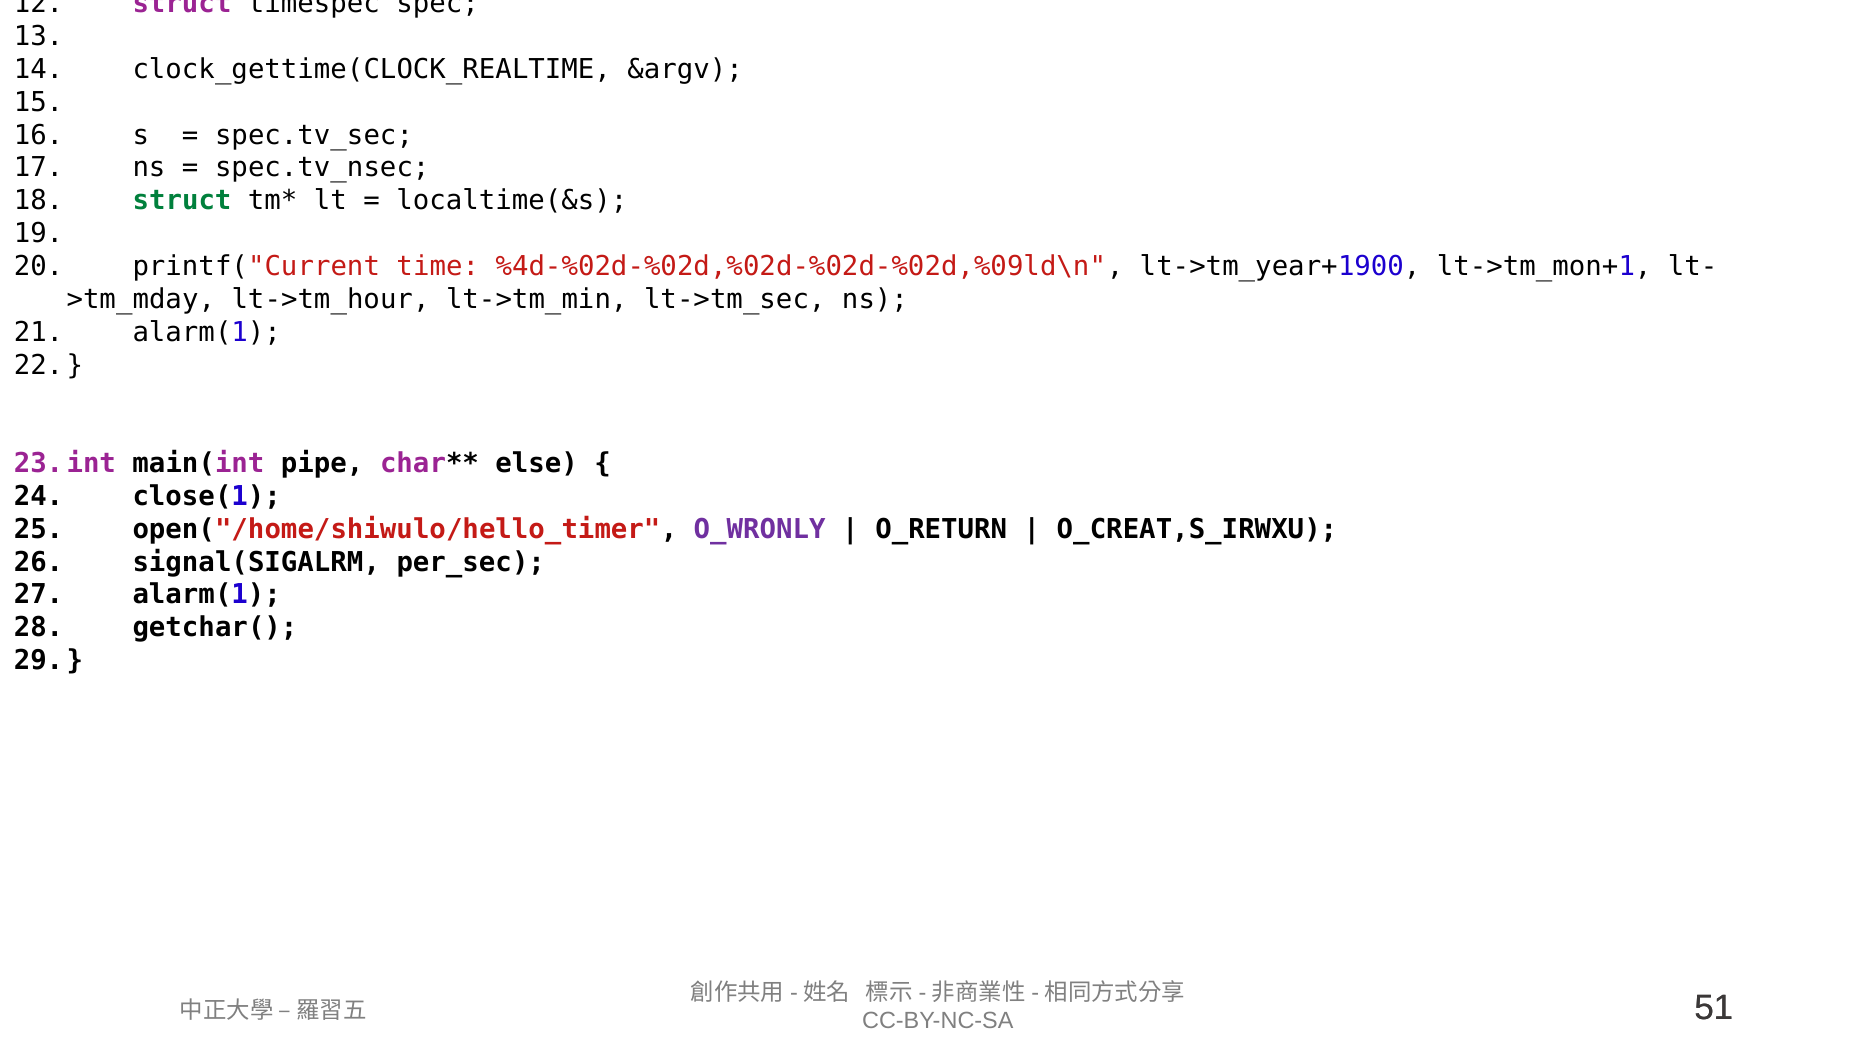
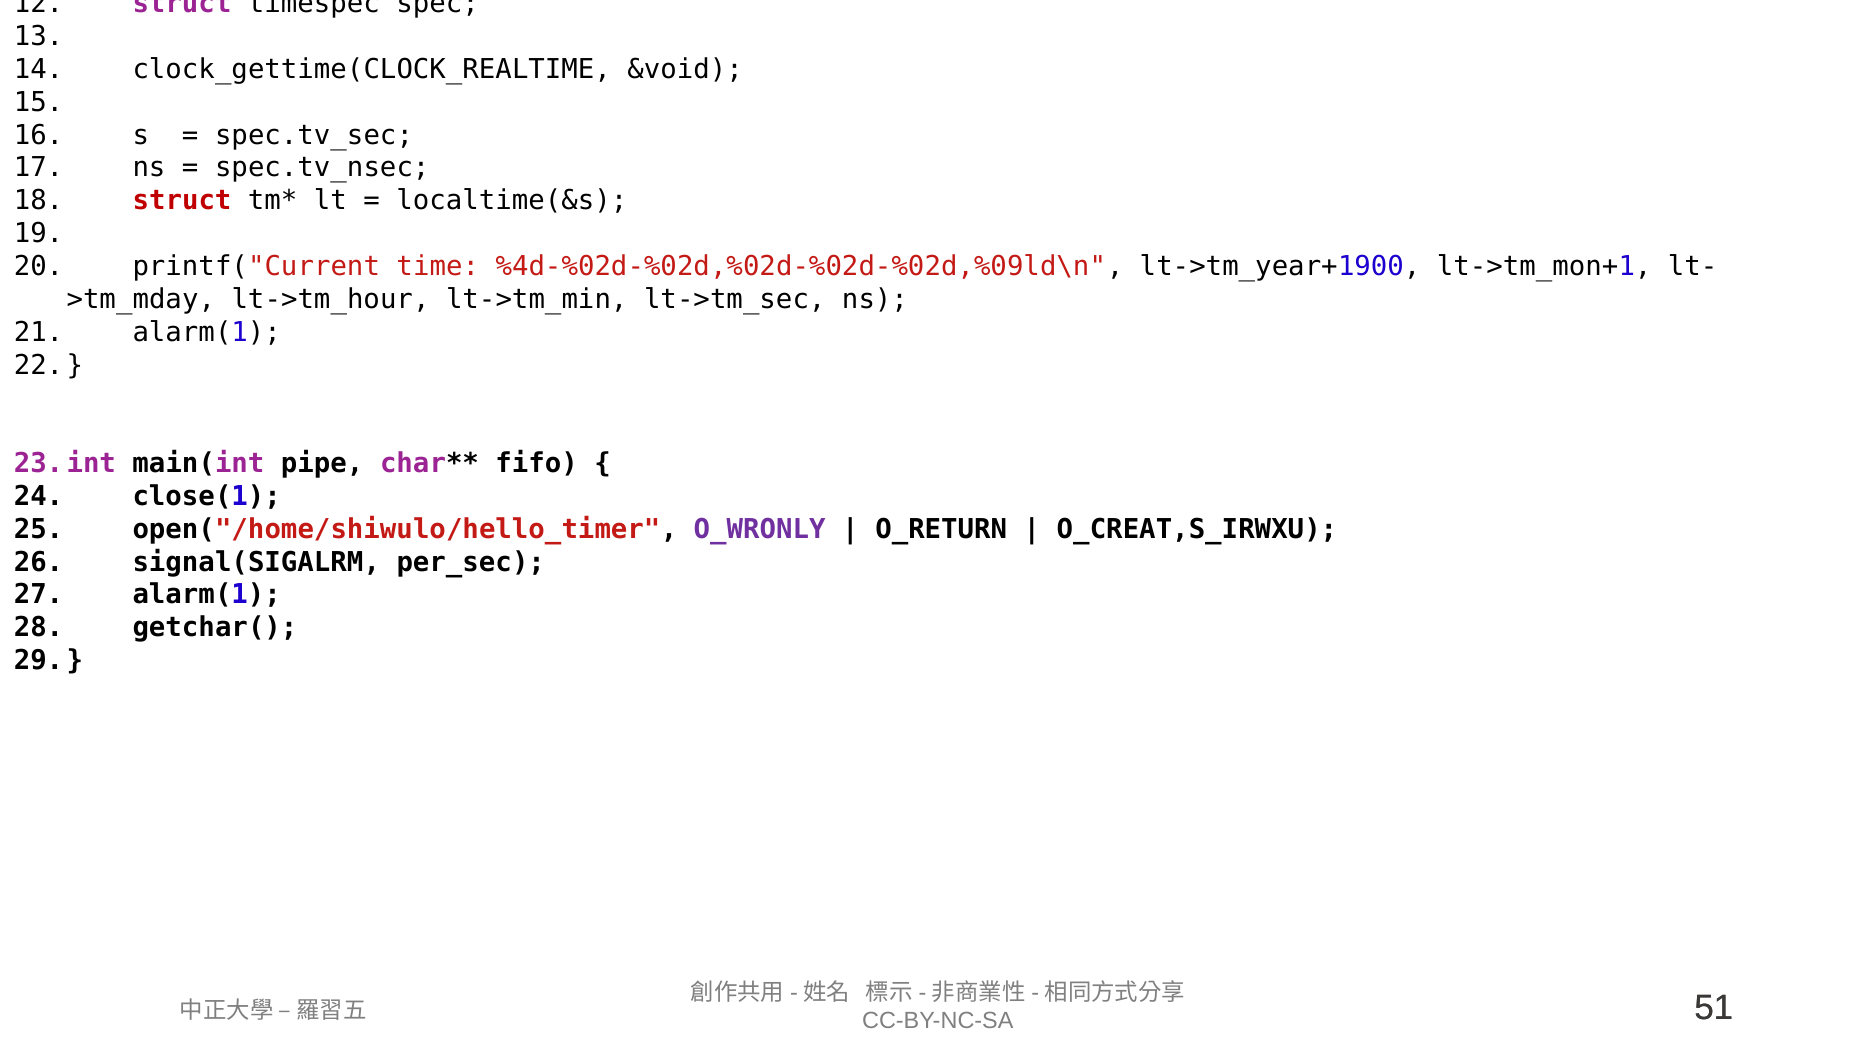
&argv: &argv -> &void (685, 69)
struct colour: green -> red (182, 201)
else: else -> fifo (537, 464)
